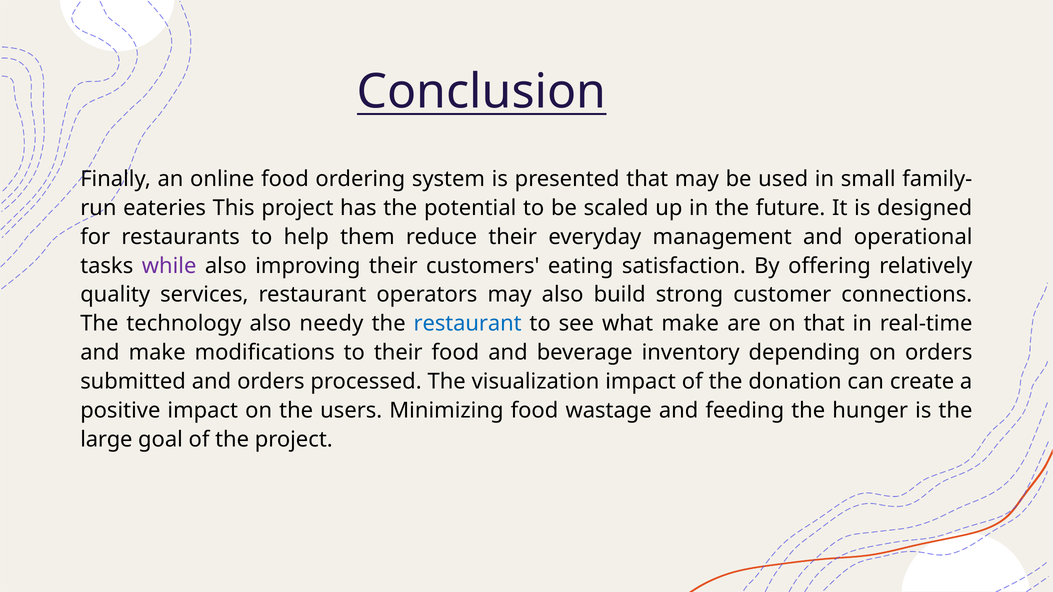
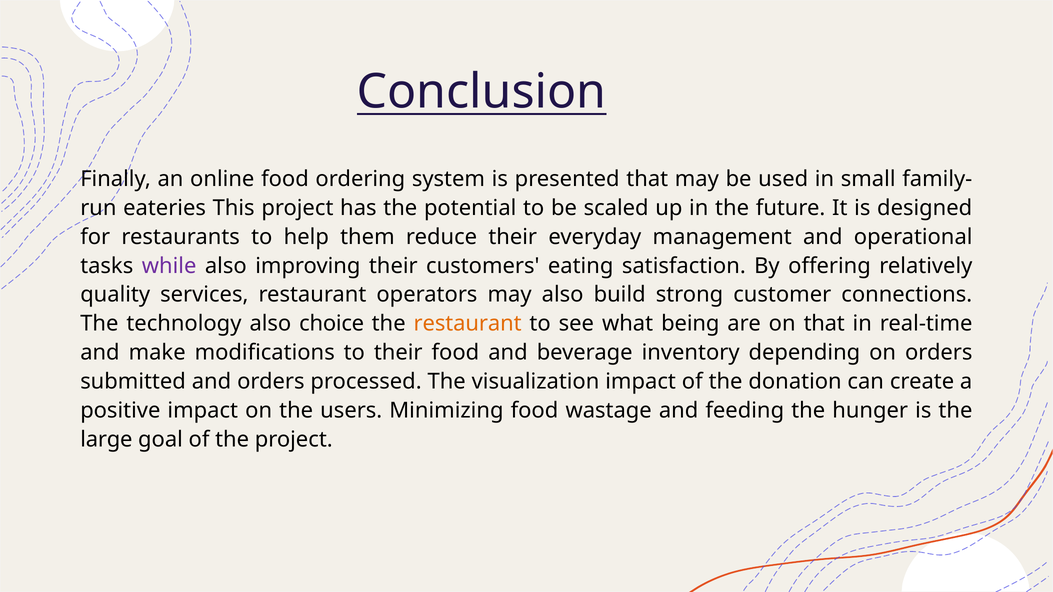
needy: needy -> choice (332, 324)
restaurant colour: blue -> orange (468, 324)
what make: make -> being (690, 324)
